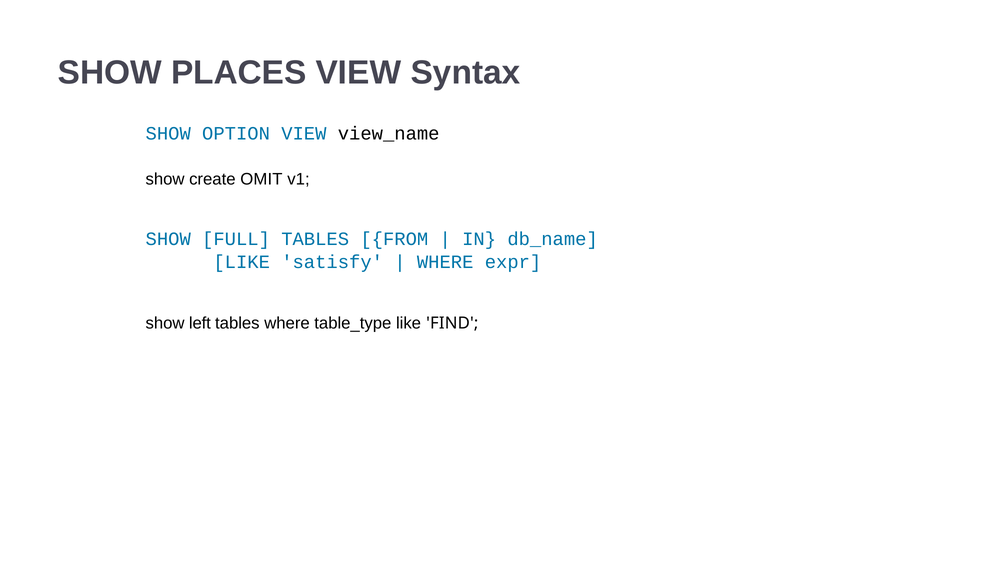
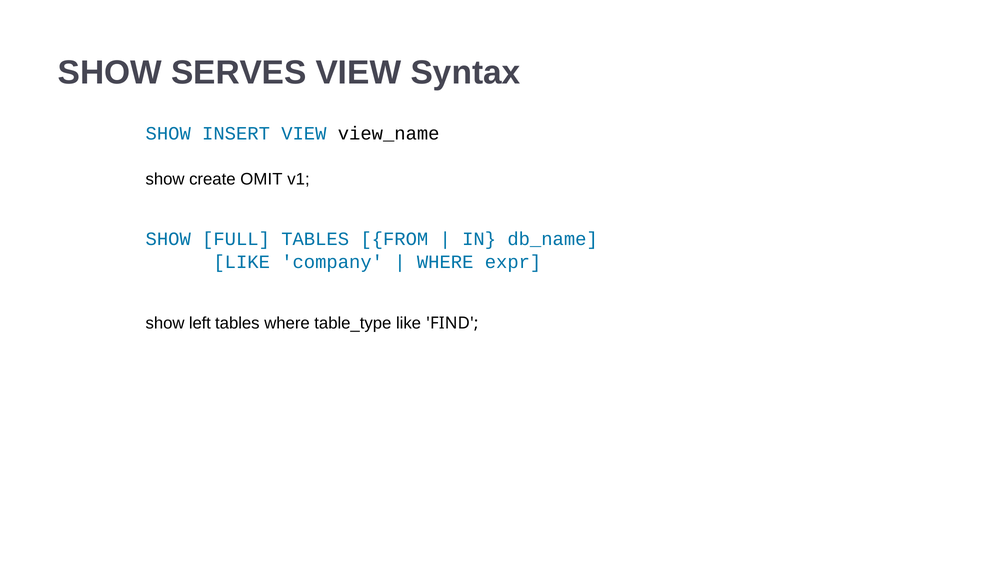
PLACES: PLACES -> SERVES (239, 73)
OPTION: OPTION -> INSERT (236, 134)
satisfy: satisfy -> company (332, 262)
